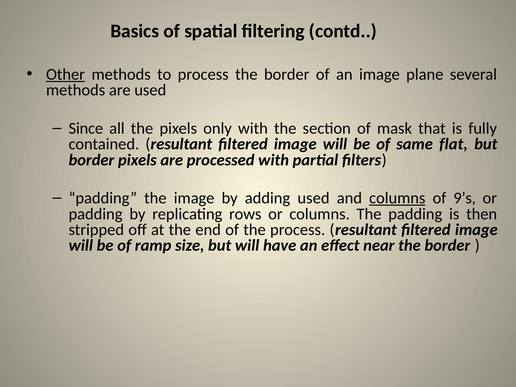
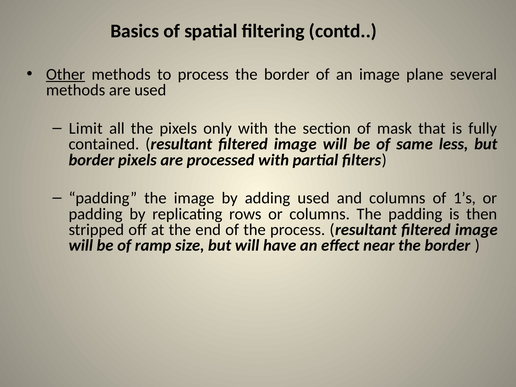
Since: Since -> Limit (86, 128)
flat: flat -> less (454, 144)
columns underline: present -> none (397, 198)
9’s: 9’s -> 1’s (465, 198)
